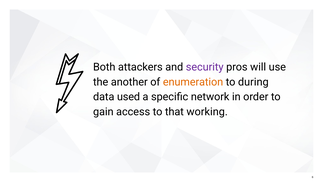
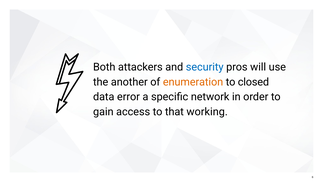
security colour: purple -> blue (205, 67)
during: during -> closed (253, 82)
used: used -> error (128, 97)
